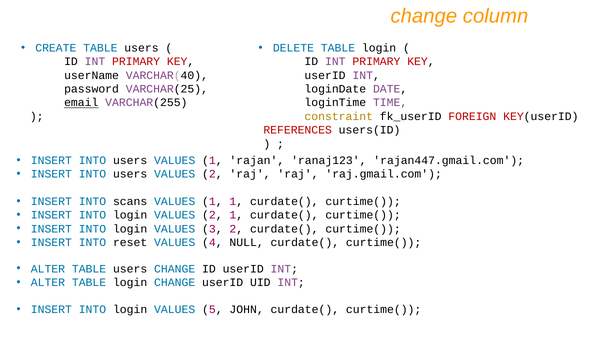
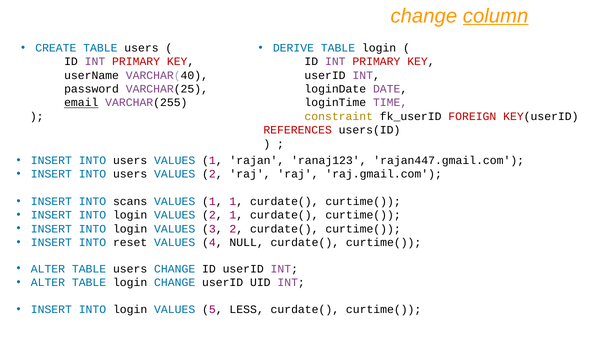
column underline: none -> present (496, 16)
DELETE: DELETE -> DERIVE (293, 48)
JOHN: JOHN -> LESS (247, 310)
